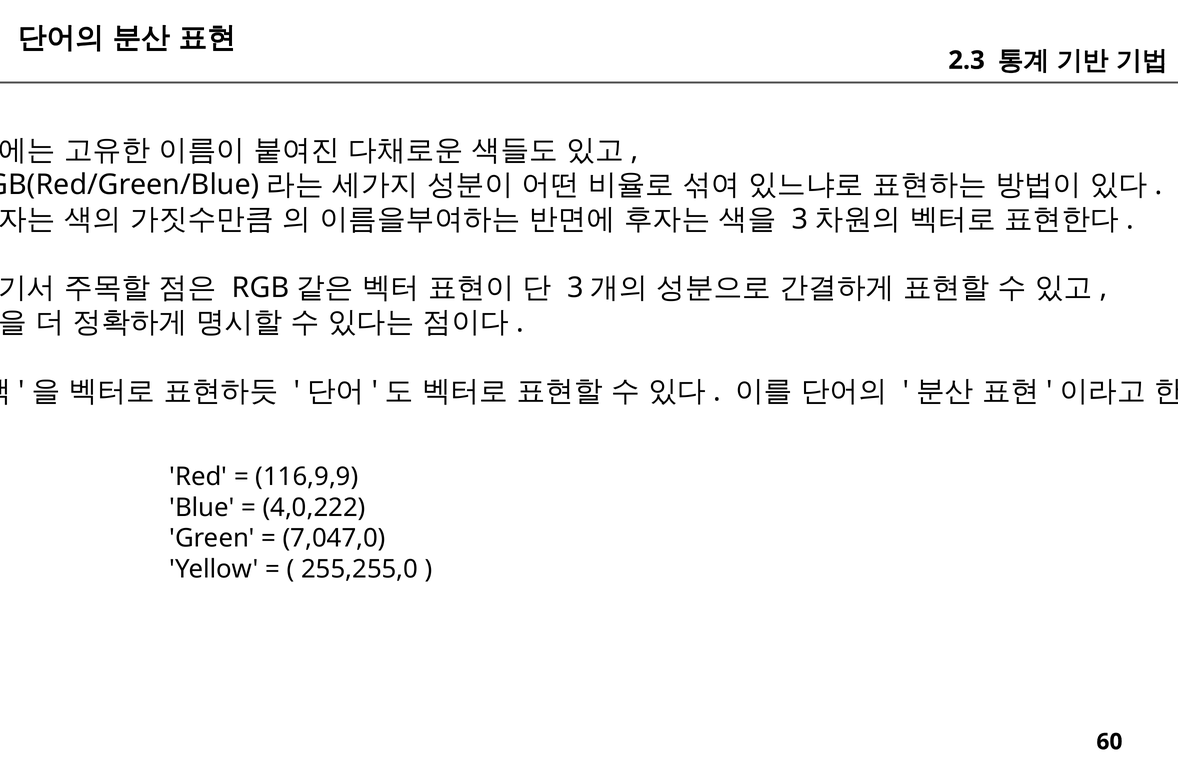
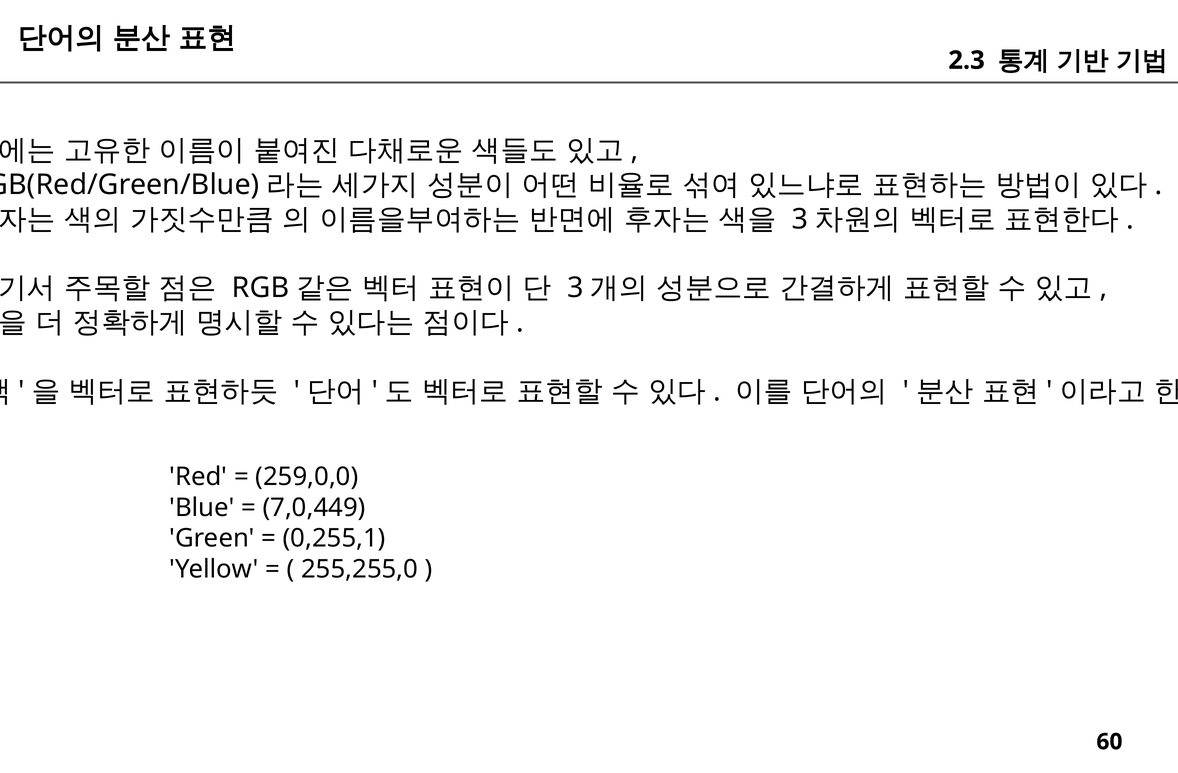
116,9,9: 116,9,9 -> 259,0,0 (307, 477)
4,0,222: 4,0,222 -> 7,0,449 (314, 508)
7,047,0: 7,047,0 -> 0,255,1 (334, 539)
